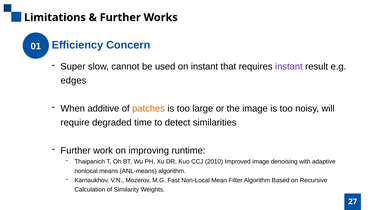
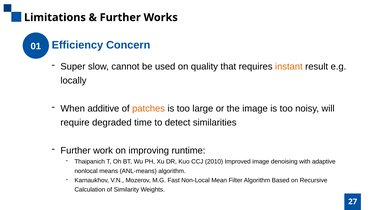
on instant: instant -> quality (204, 67)
instant colour: purple -> orange (289, 67)
edges: edges -> locally (73, 81)
